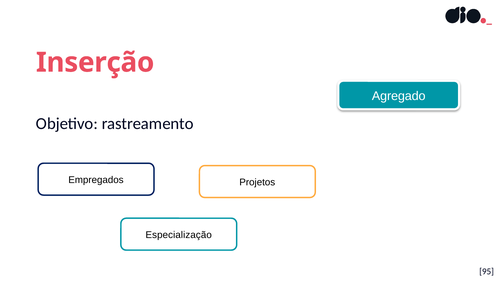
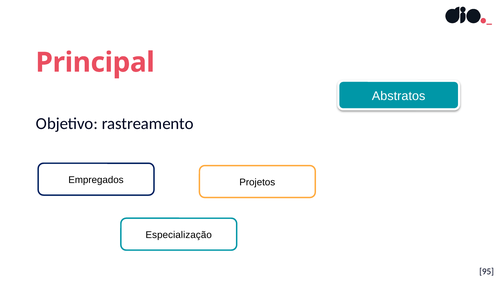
Inserção: Inserção -> Principal (95, 62)
Agregado: Agregado -> Abstratos (399, 96)
